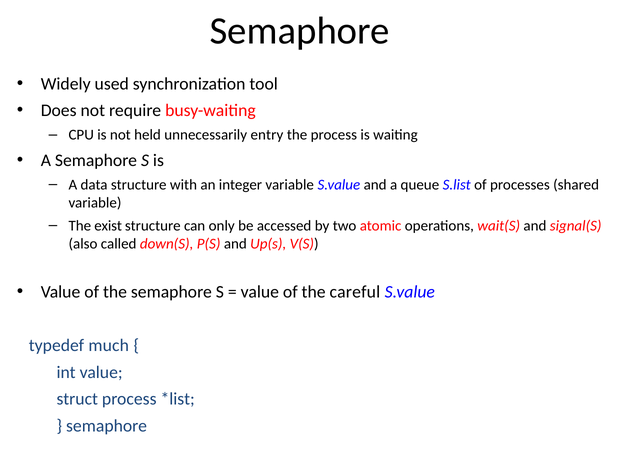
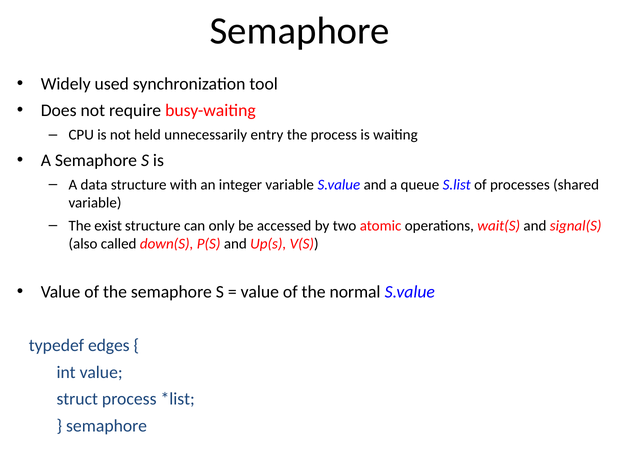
careful: careful -> normal (355, 292)
much: much -> edges (109, 346)
